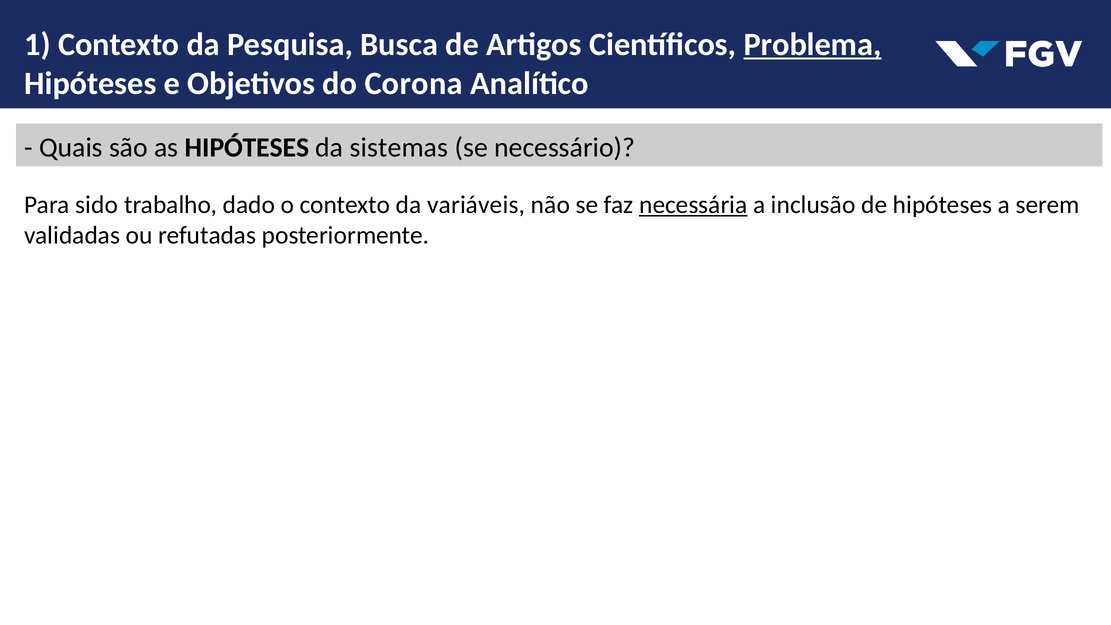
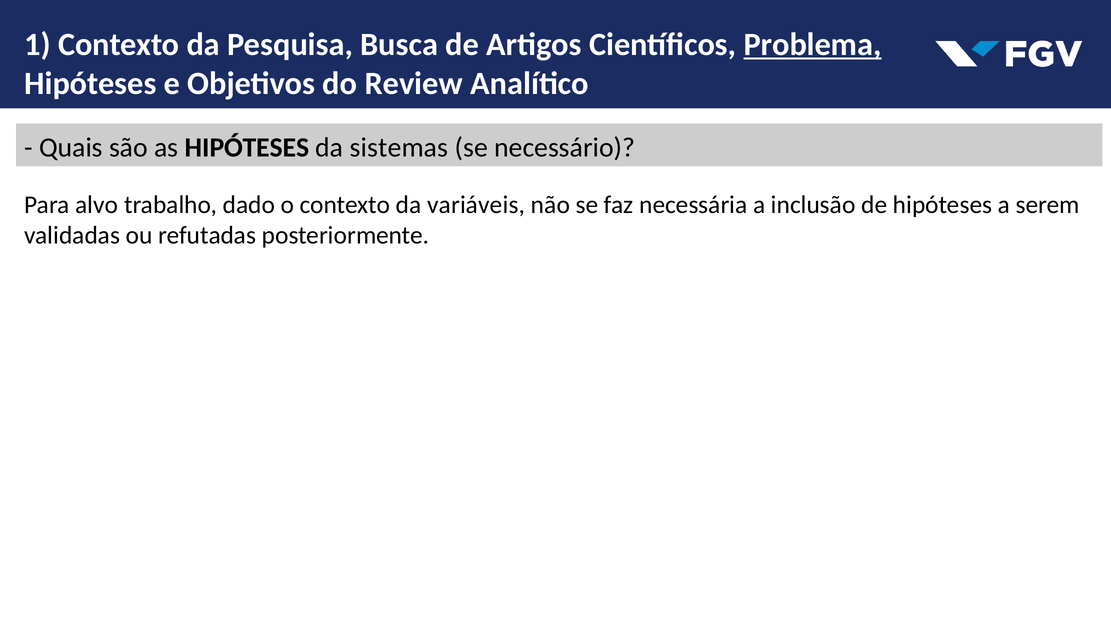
Corona: Corona -> Review (414, 84)
sido: sido -> alvo (97, 205)
necessária underline: present -> none (693, 205)
